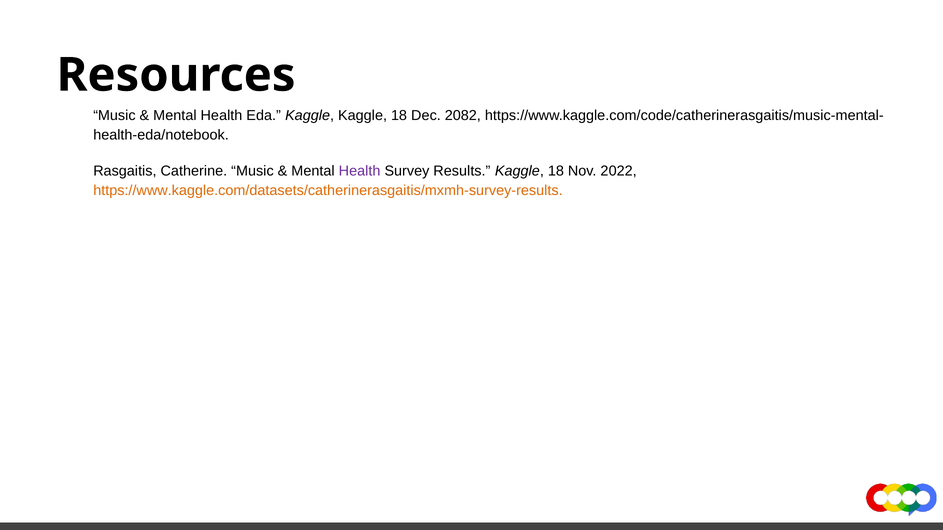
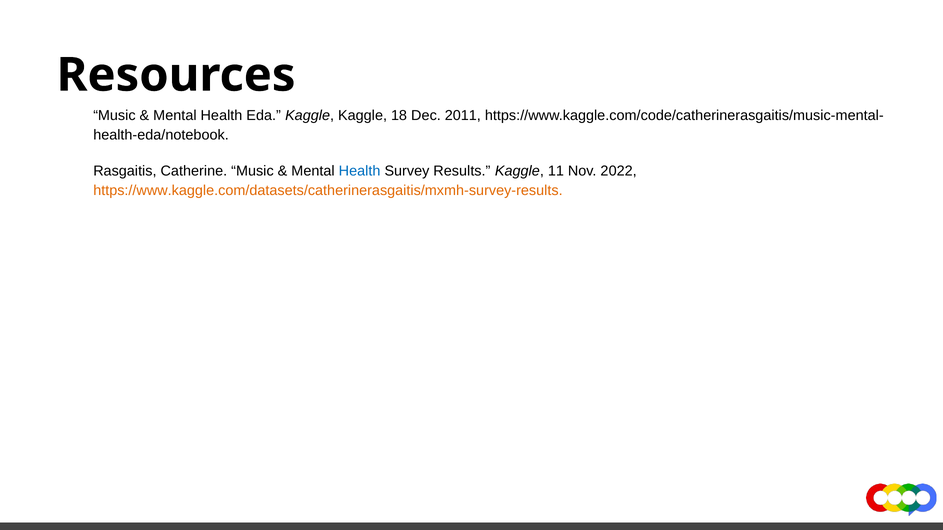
2082: 2082 -> 2011 (463, 115)
Health colour: purple -> blue (360, 171)
Results Kaggle 18: 18 -> 11 (556, 171)
